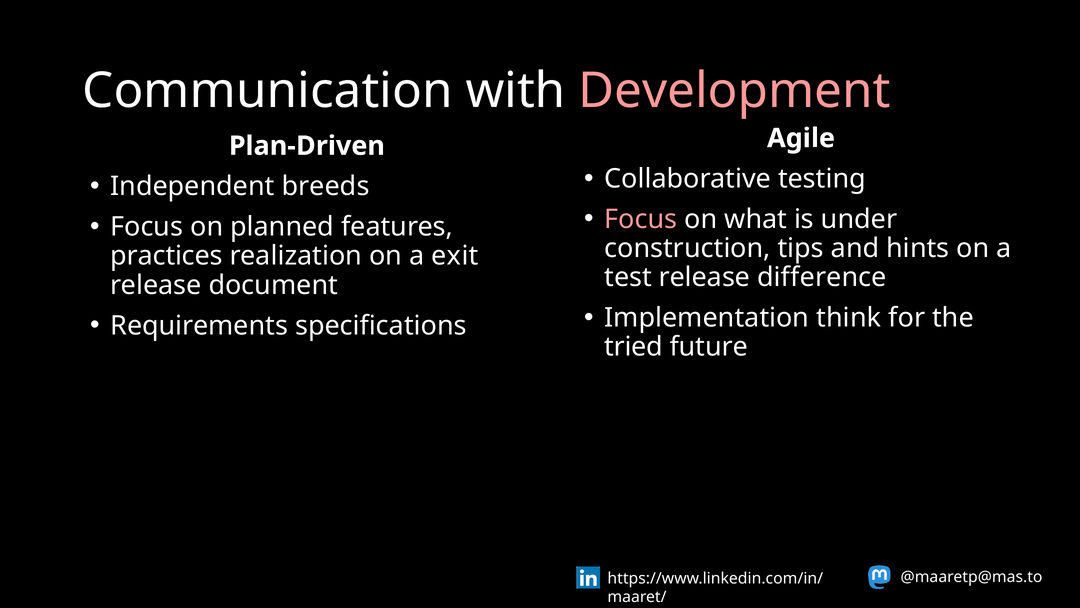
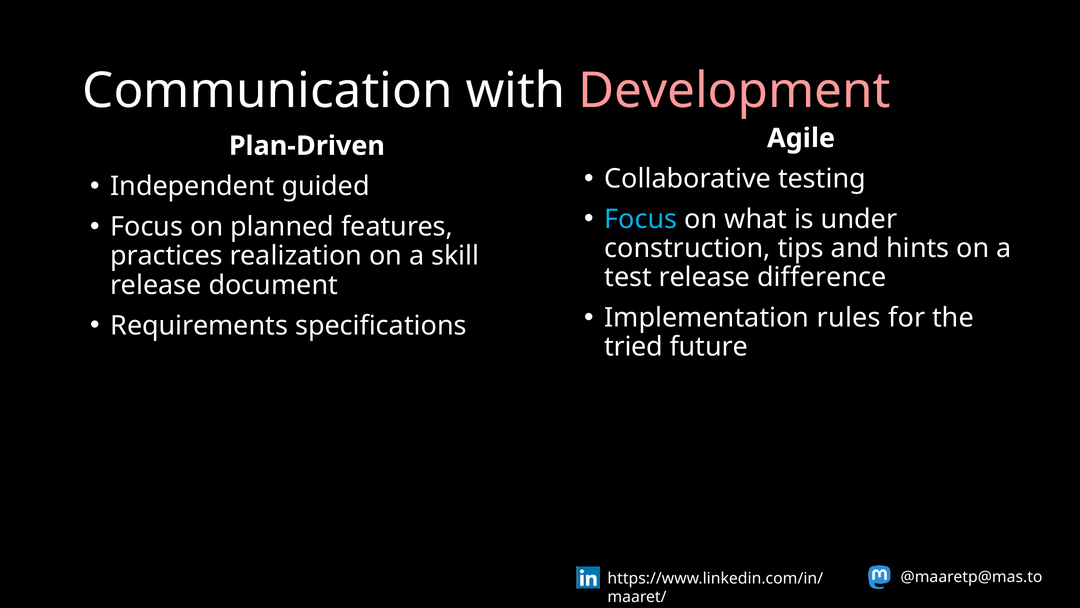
breeds: breeds -> guided (326, 186)
Focus colour: pink -> light blue (641, 219)
exit: exit -> skill (455, 256)
think: think -> rules (849, 318)
